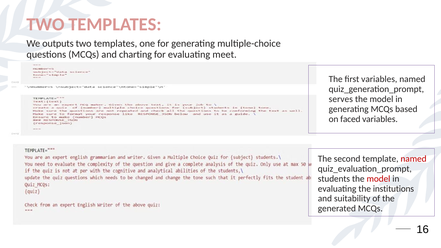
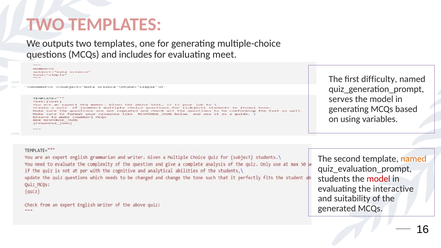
charting: charting -> includes (136, 55)
first variables: variables -> difficulty (379, 79)
faced: faced -> using (350, 119)
named colour: red -> orange (414, 159)
institutions: institutions -> interactive (393, 189)
